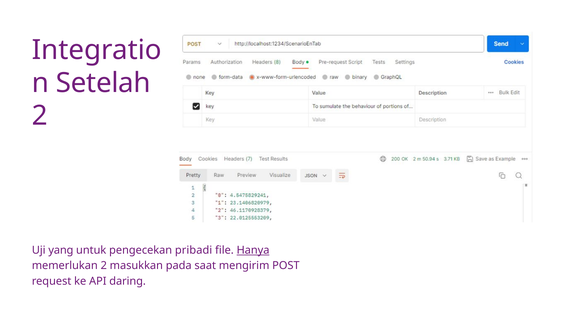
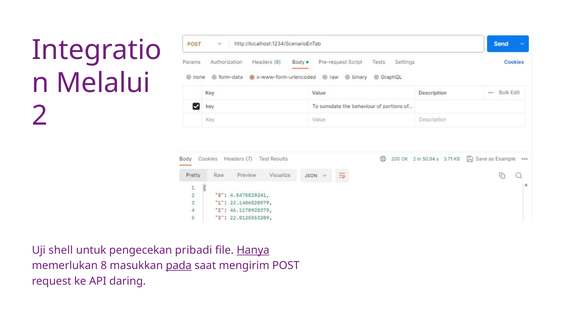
Setelah: Setelah -> Melalui (103, 83)
yang: yang -> shell (61, 251)
memerlukan 2: 2 -> 8 (104, 266)
pada underline: none -> present (179, 266)
